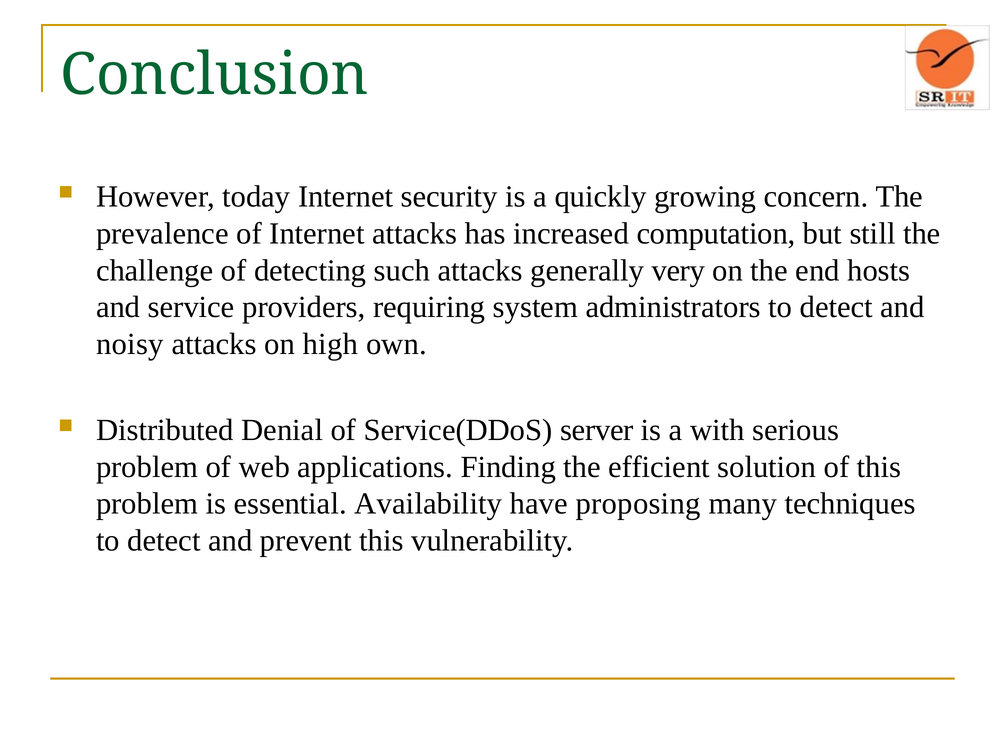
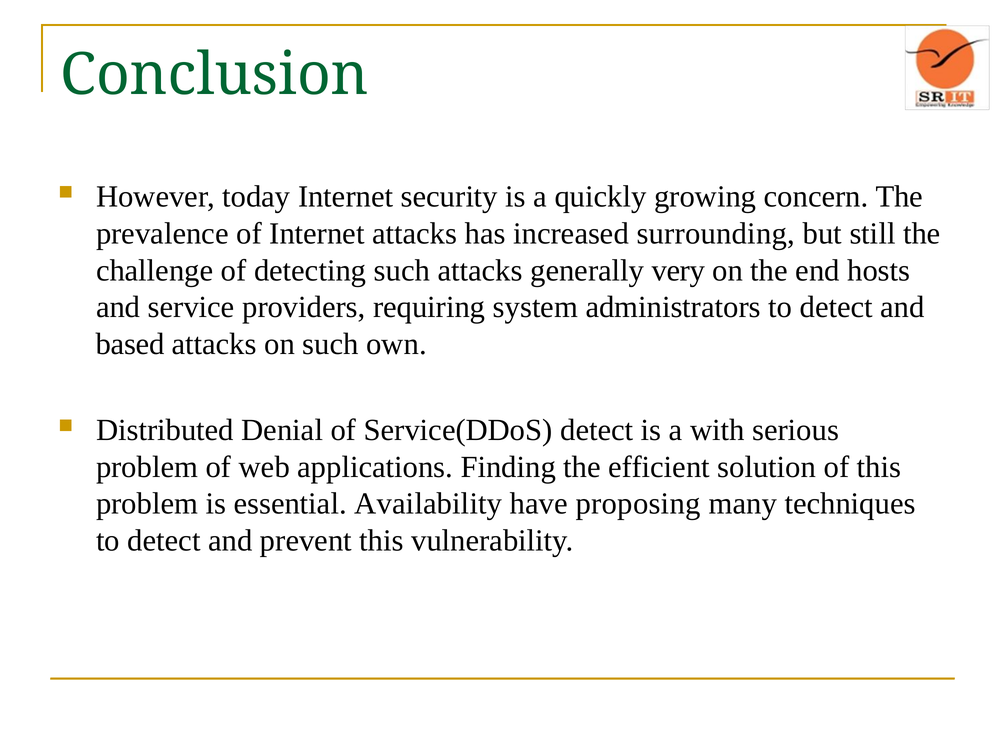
computation: computation -> surrounding (716, 234)
noisy: noisy -> based (130, 344)
on high: high -> such (331, 344)
Service(DDoS server: server -> detect (597, 430)
